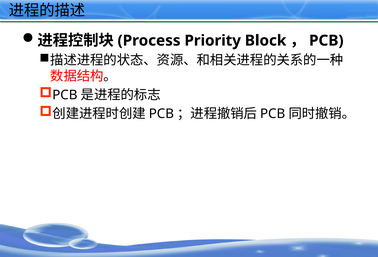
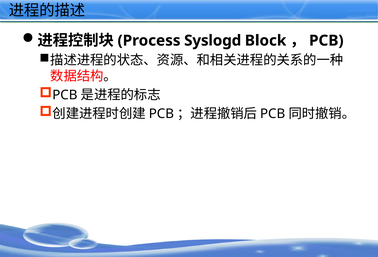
Priority: Priority -> Syslogd (213, 41)
